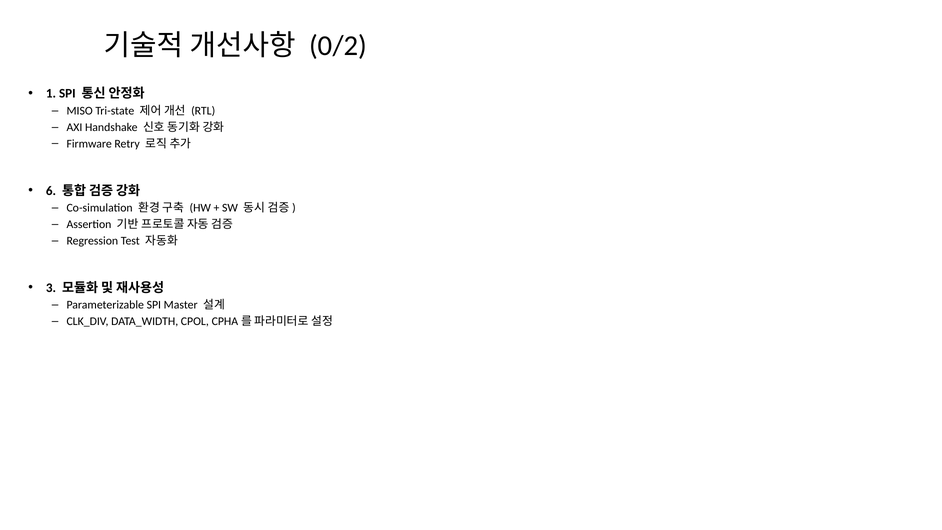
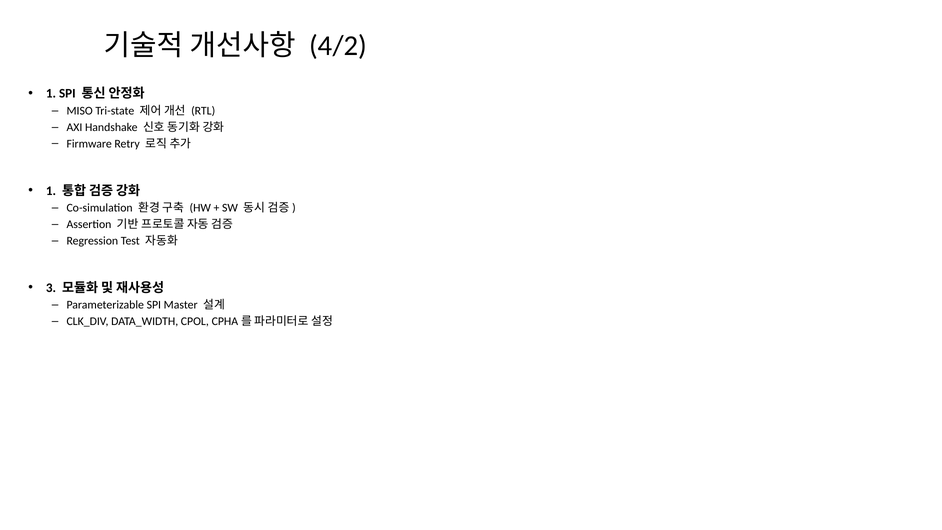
0/2: 0/2 -> 4/2 (338, 46)
6: 6 -> 1 (51, 191)
